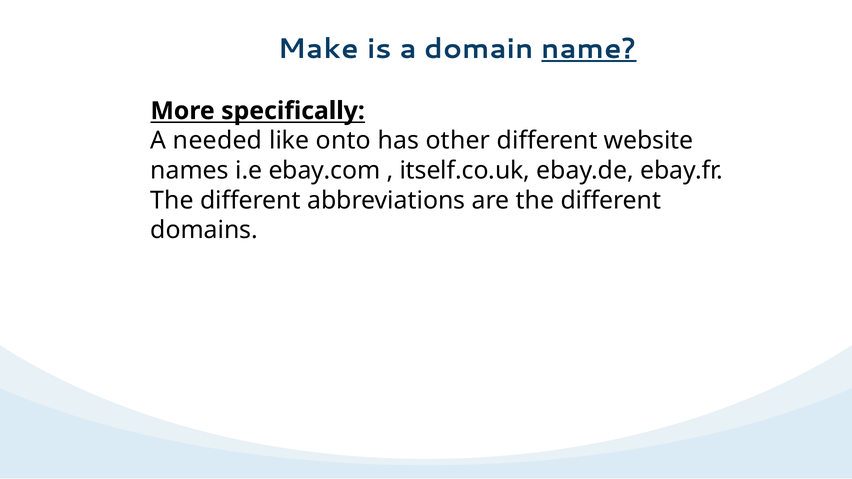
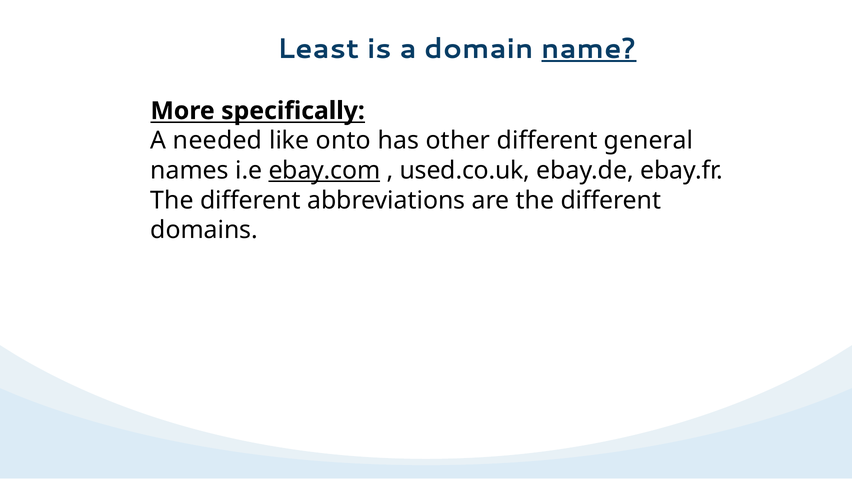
Make: Make -> Least (318, 49)
website: website -> general (649, 141)
ebay.com underline: none -> present (324, 171)
itself.co.uk: itself.co.uk -> used.co.uk (465, 171)
